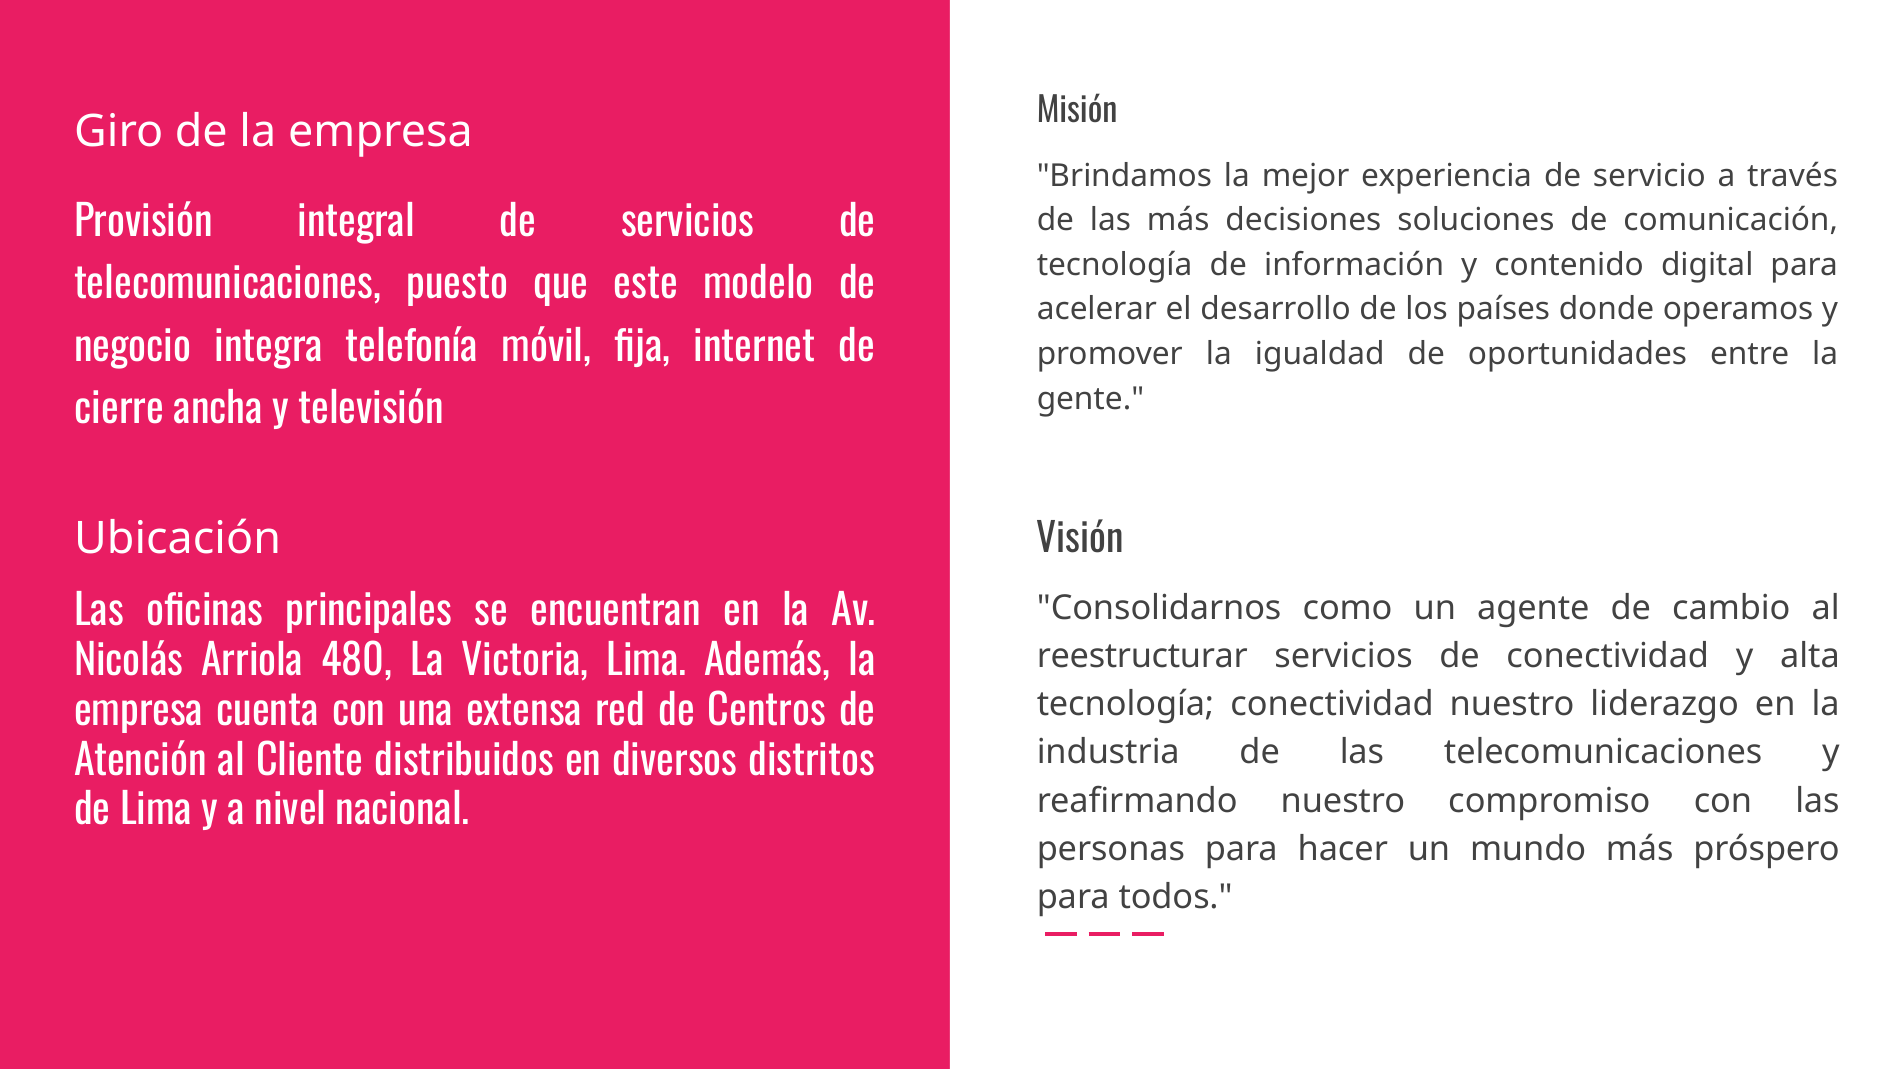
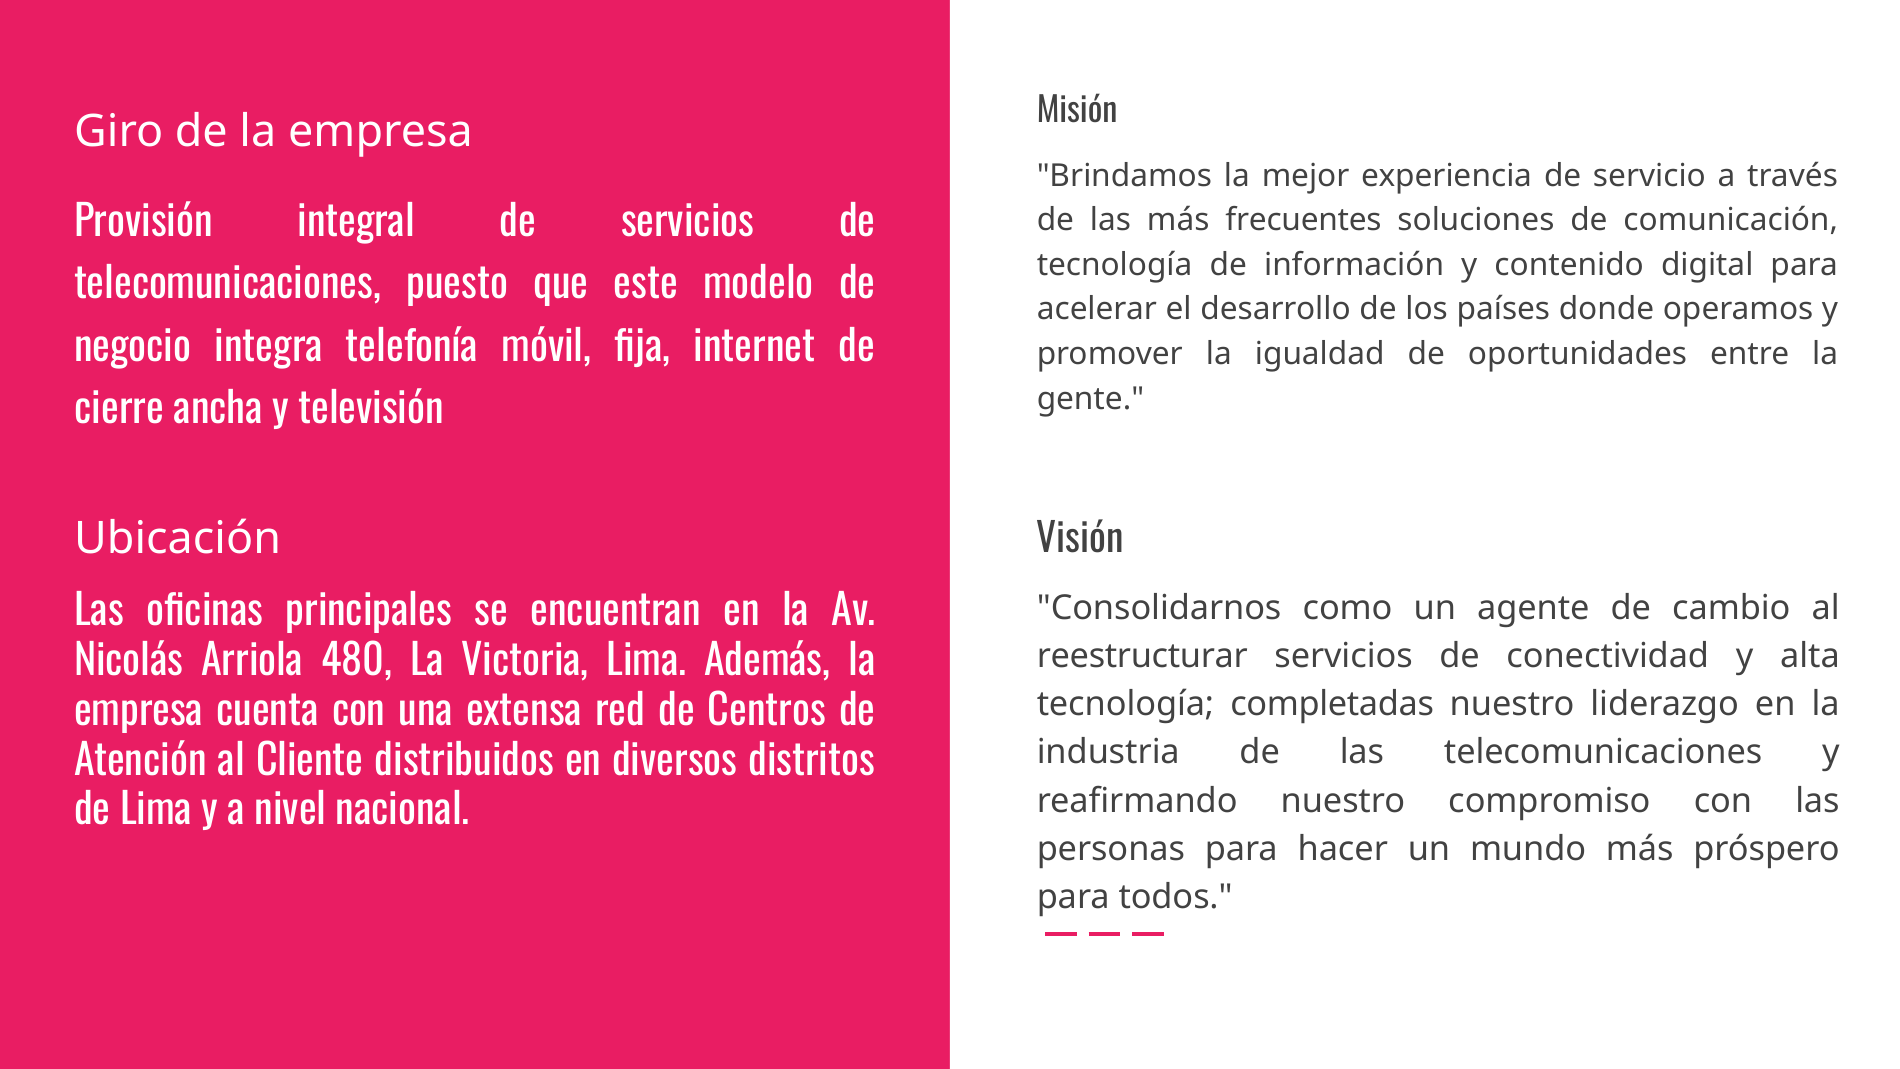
decisiones: decisiones -> frecuentes (1304, 220)
tecnología conectividad: conectividad -> completadas (1332, 704)
